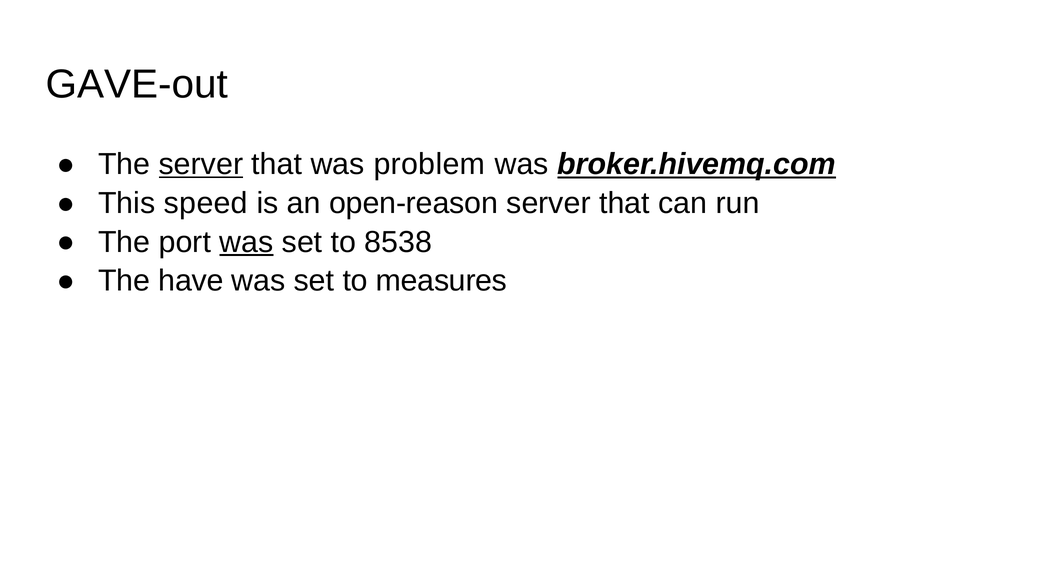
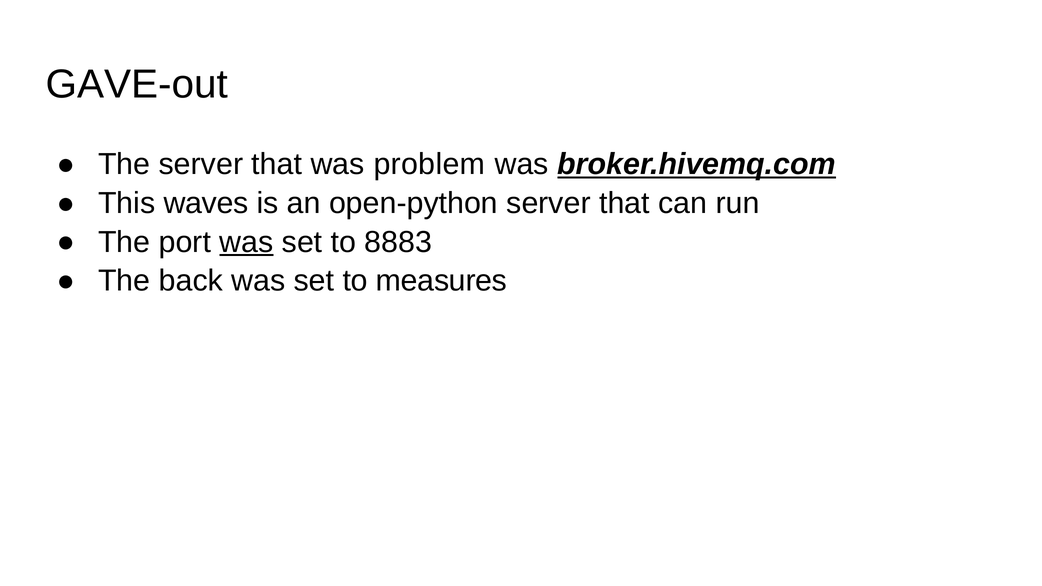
server underline: present -> none (201, 164)
speed: speed -> waves (206, 203)
open-reason: open-reason -> open-python (414, 203)
8538: 8538 -> 8883 (398, 242)
have: have -> back (191, 281)
